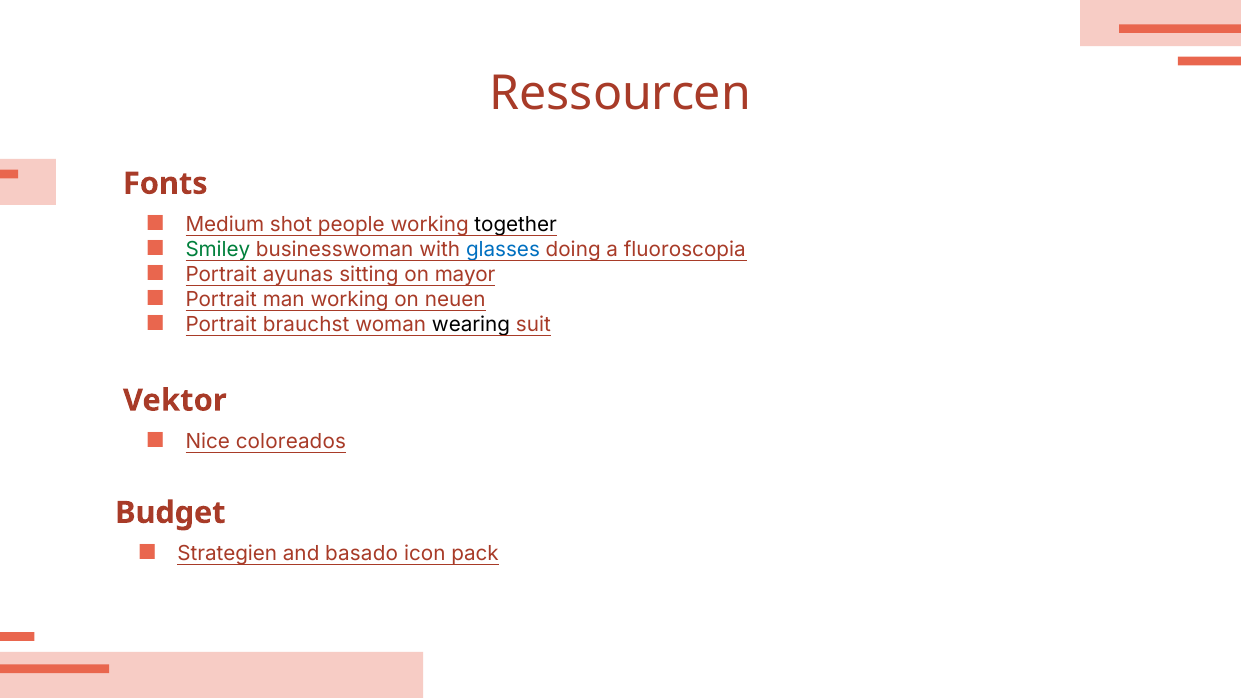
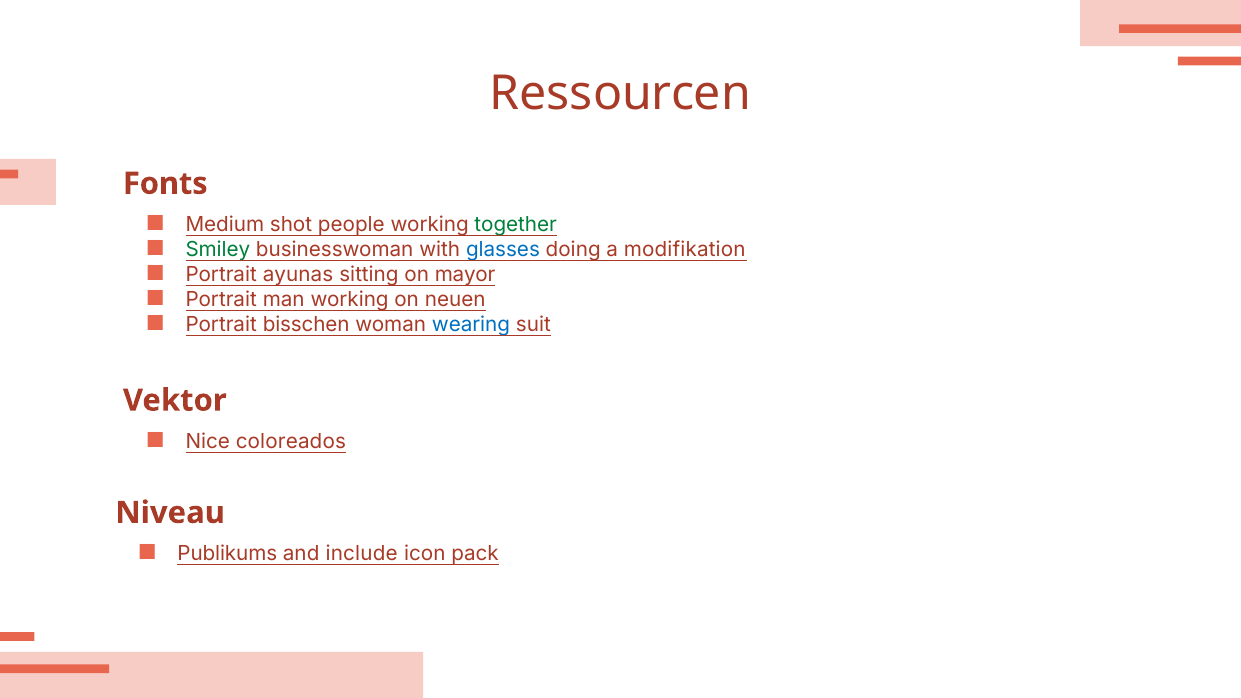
together colour: black -> green (516, 224)
fluoroscopia: fluoroscopia -> modifikation (685, 249)
brauchst: brauchst -> bisschen (306, 324)
wearing colour: black -> blue (471, 324)
Budget: Budget -> Niveau (170, 513)
Strategien: Strategien -> Publikums (227, 554)
basado: basado -> include (362, 554)
